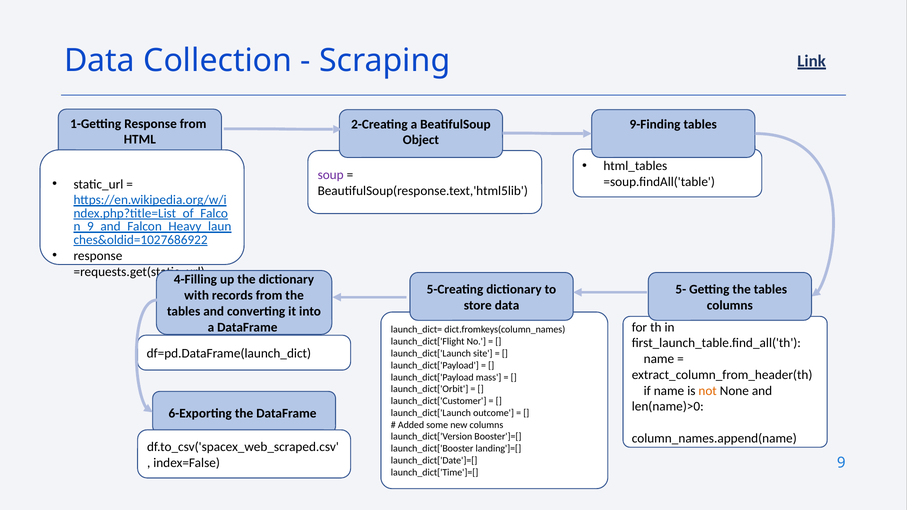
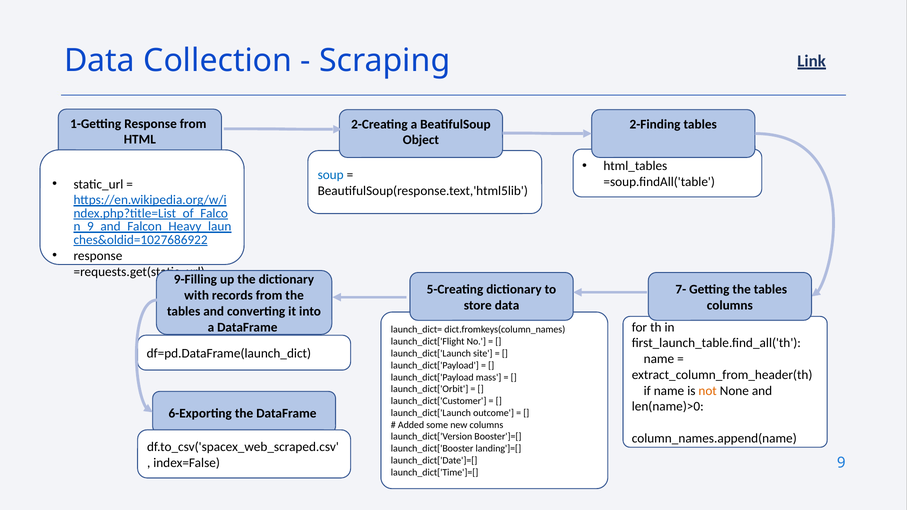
9-Finding: 9-Finding -> 2-Finding (655, 124)
soup colour: purple -> blue (331, 175)
4-Filling: 4-Filling -> 9-Filling (195, 280)
5-: 5- -> 7- (681, 289)
